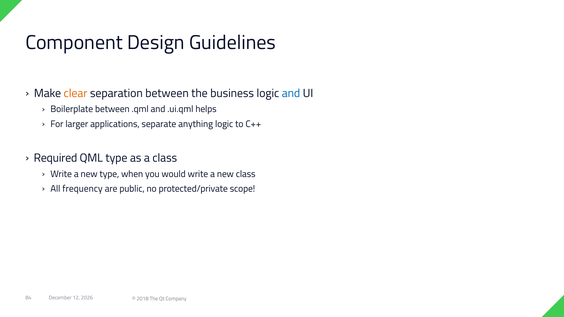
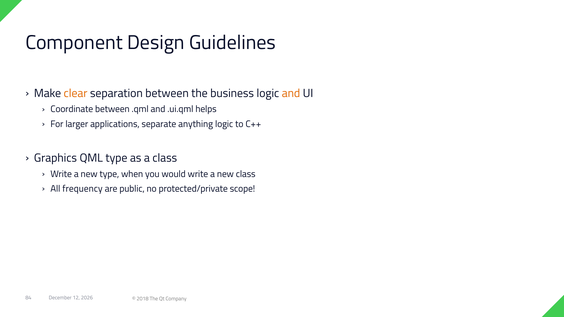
and colour: blue -> orange (291, 93)
Boilerplate: Boilerplate -> Coordinate (72, 109)
Required: Required -> Graphics (55, 158)
